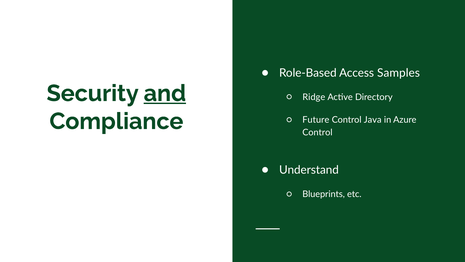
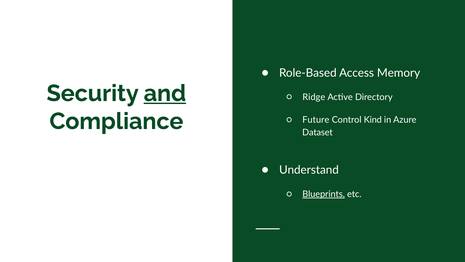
Samples: Samples -> Memory (399, 73)
Java: Java -> Kind (373, 120)
Control: Control -> Dataset (317, 132)
Blueprints underline: none -> present (324, 194)
